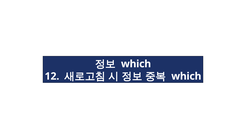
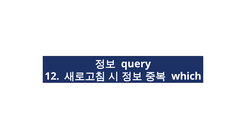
which: which -> query (136, 64)
